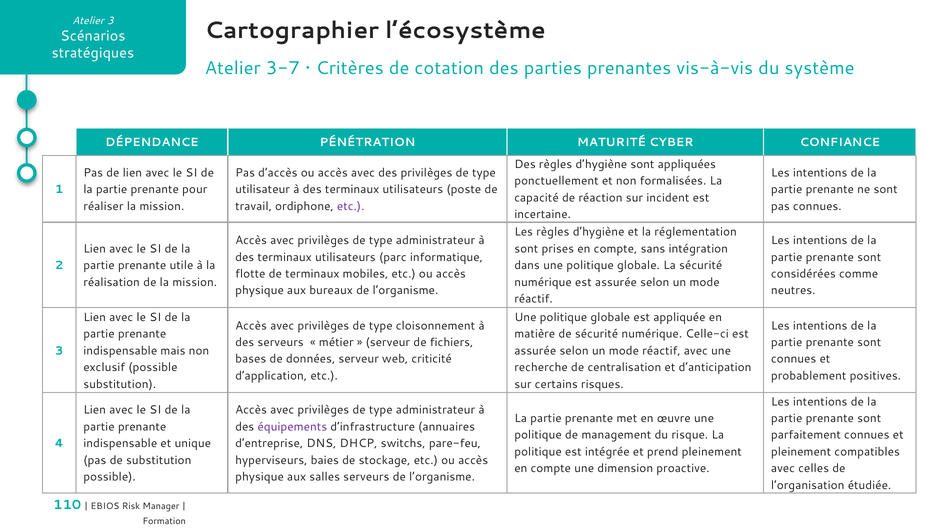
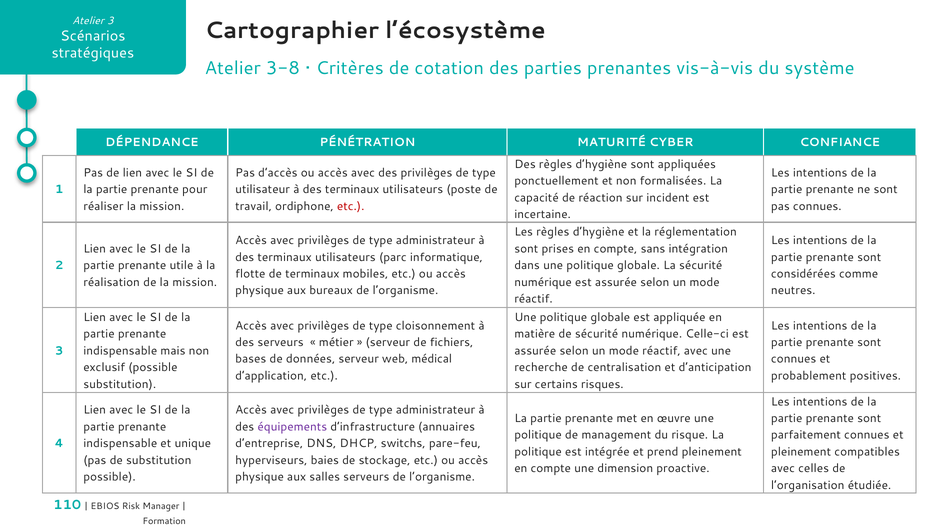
3-7: 3-7 -> 3-8 (283, 68)
etc colour: purple -> red (351, 206)
criticité: criticité -> médical (432, 359)
